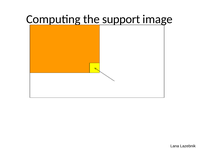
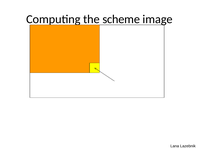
support: support -> scheme (121, 19)
